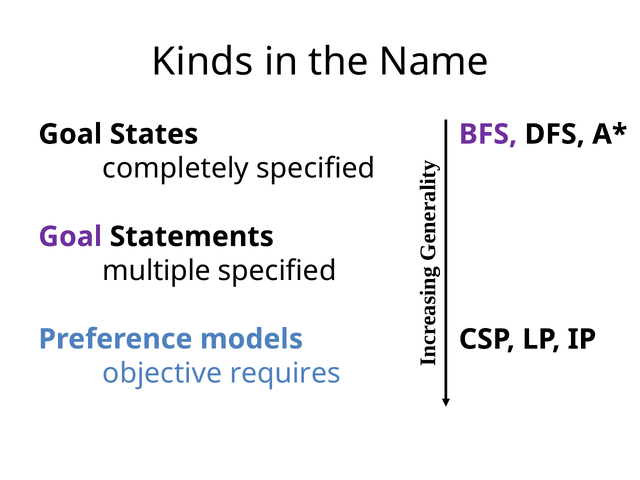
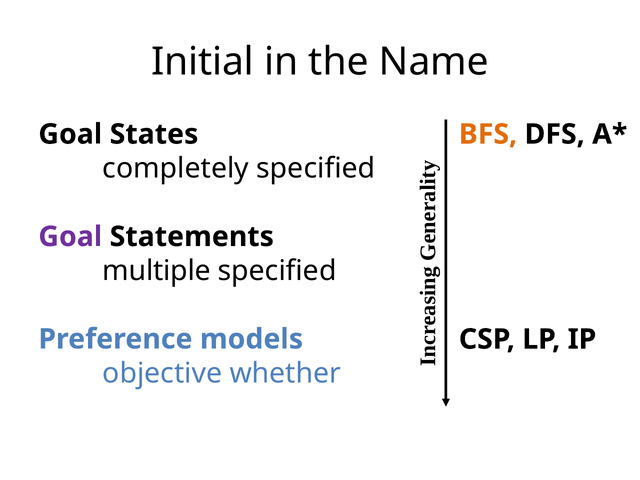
Kinds: Kinds -> Initial (203, 62)
BFS colour: purple -> orange (488, 134)
requires: requires -> whether (285, 373)
